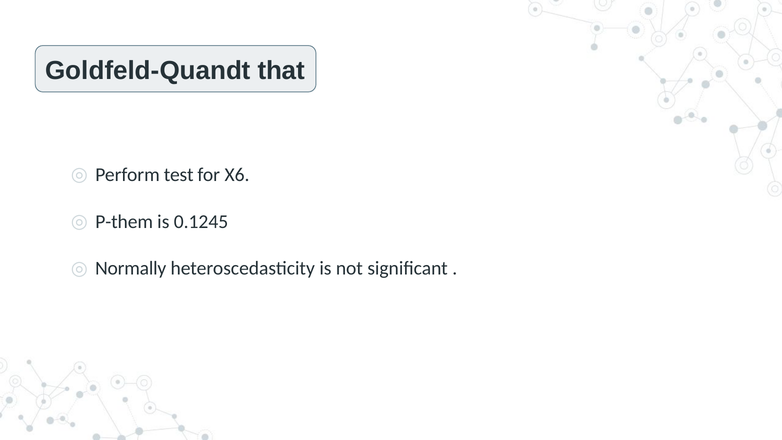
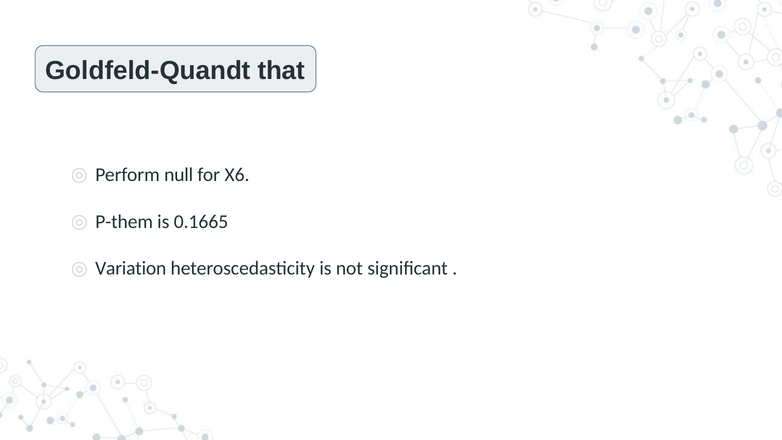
test: test -> null (179, 175)
0.1245: 0.1245 -> 0.1665 (201, 222)
Normally: Normally -> Variation (131, 268)
